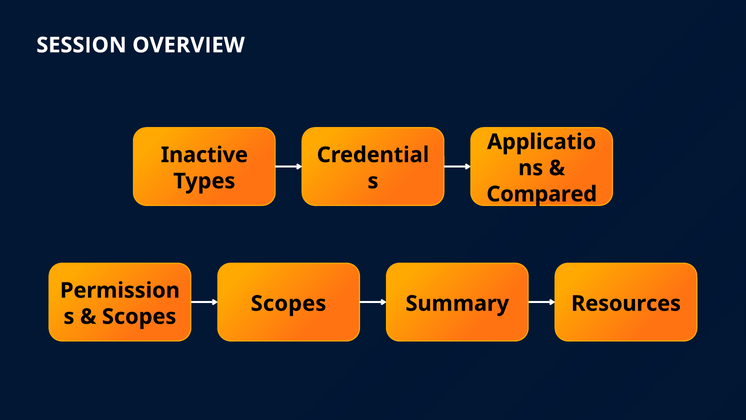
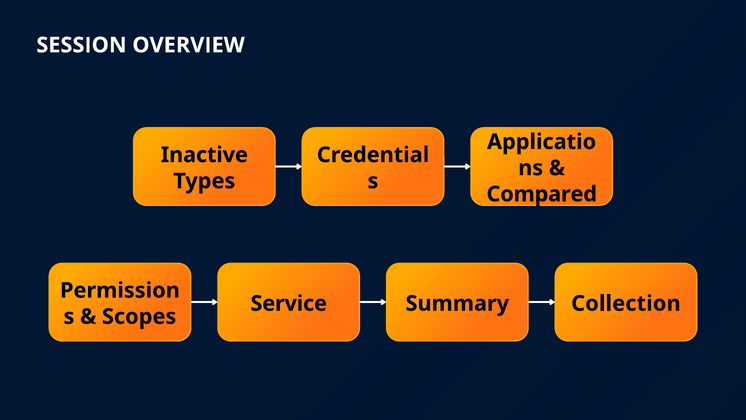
Scopes: Scopes -> Service (289, 303)
Resources: Resources -> Collection (626, 303)
